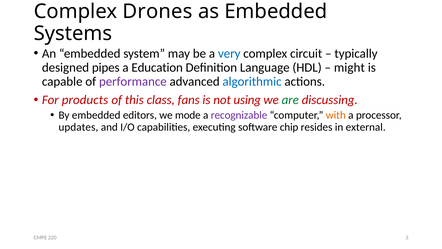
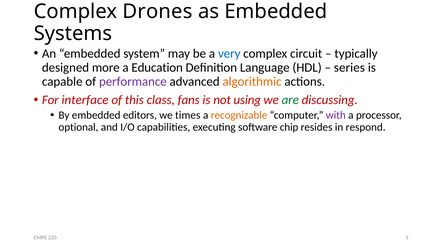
pipes: pipes -> more (106, 67)
might: might -> series (349, 67)
algorithmic colour: blue -> orange (252, 81)
products: products -> interface (85, 100)
mode: mode -> times (188, 115)
recognizable colour: purple -> orange (239, 115)
with colour: orange -> purple (336, 115)
updates: updates -> optional (78, 127)
external: external -> respond (366, 127)
